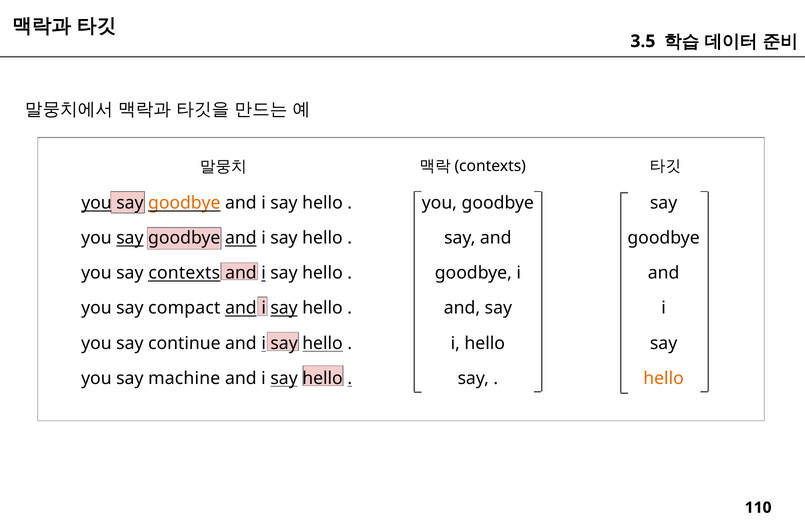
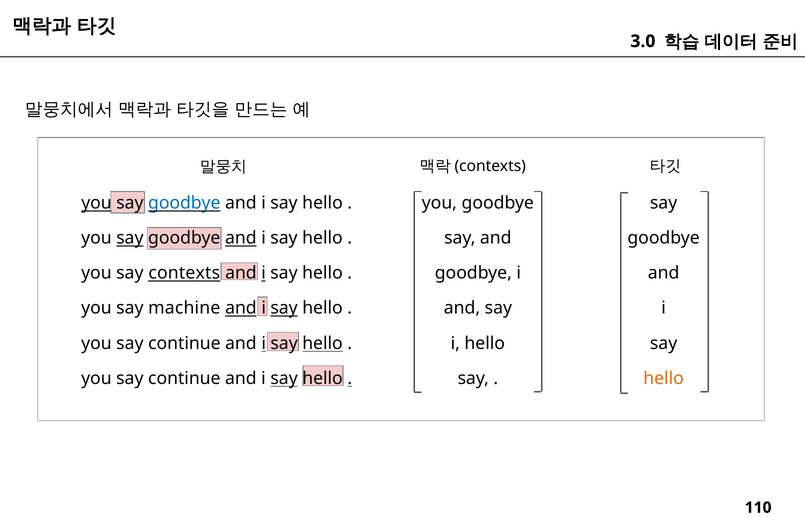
3.5: 3.5 -> 3.0 (643, 41)
goodbye colour: orange -> blue (184, 203)
compact: compact -> machine (184, 308)
machine: machine -> continue (184, 378)
